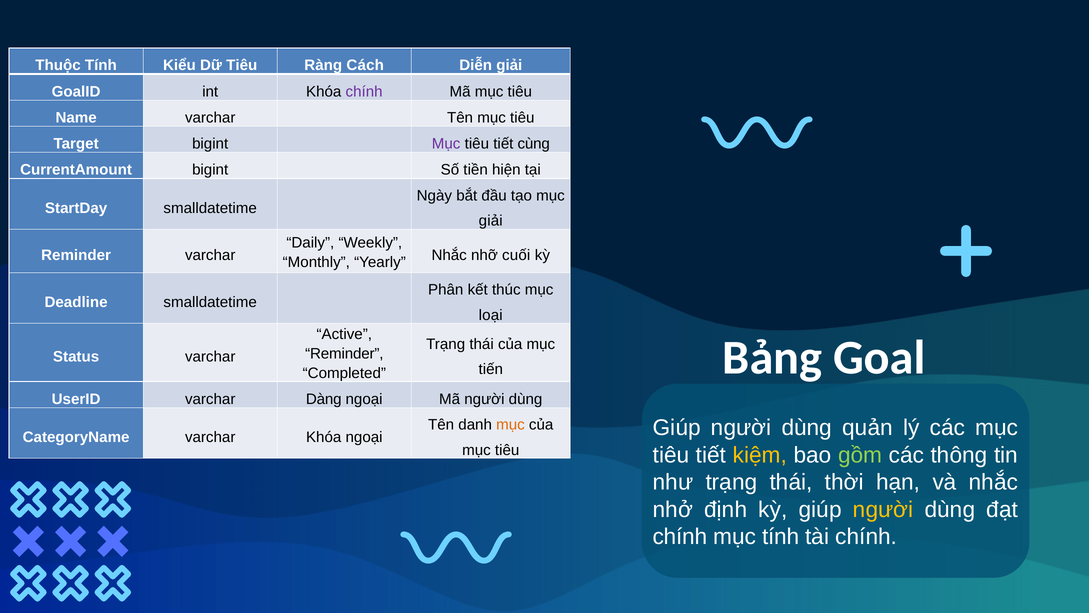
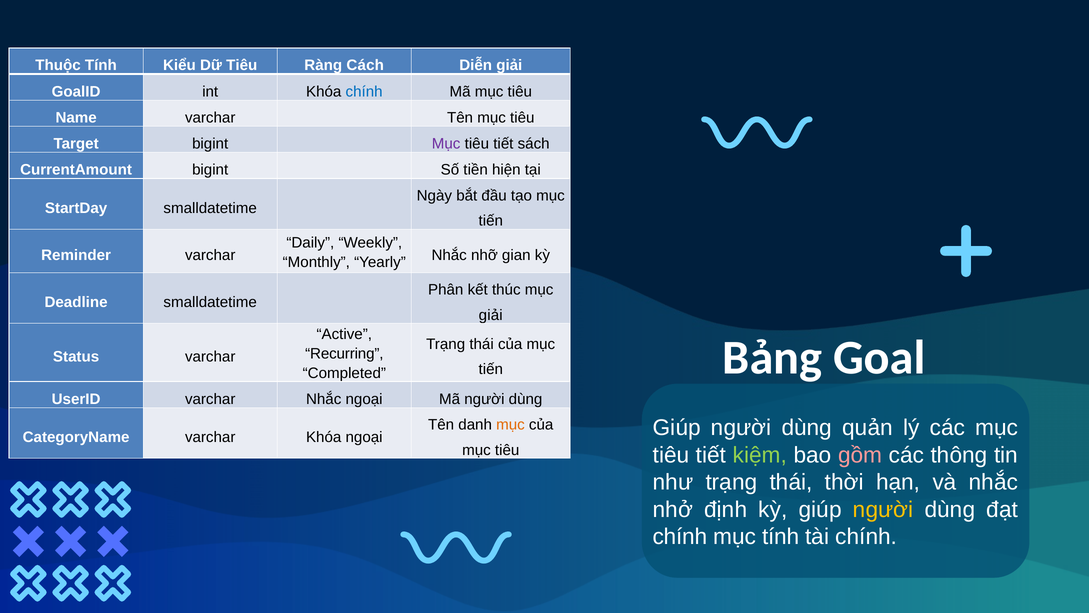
chính colour: purple -> blue (364, 92)
cùng: cùng -> sách (534, 144)
giải: giải -> tiến (491, 221)
cuối: cuối -> gian (516, 255)
loại: loại -> giải (491, 315)
Reminder: Reminder -> Recurring (344, 354)
varchar Dàng: Dàng -> Nhắc (324, 399)
kiệm colour: yellow -> light green (760, 455)
gồm colour: light green -> pink (860, 455)
